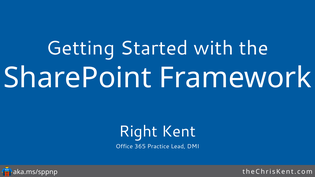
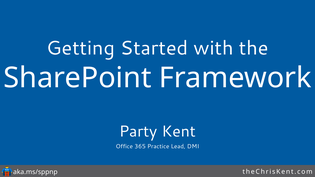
Right: Right -> Party (138, 131)
